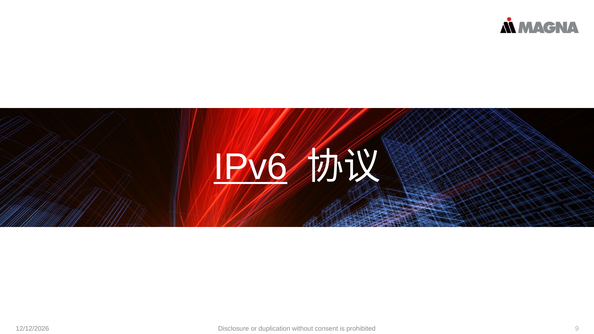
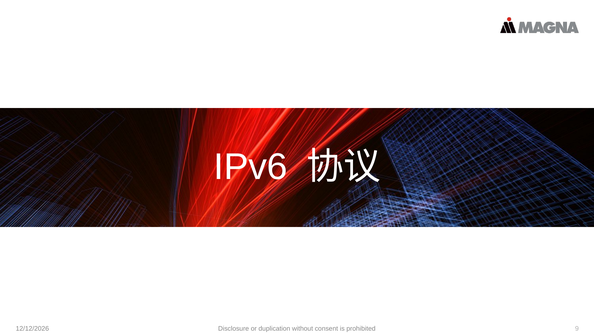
IPv6 underline: present -> none (250, 167)
